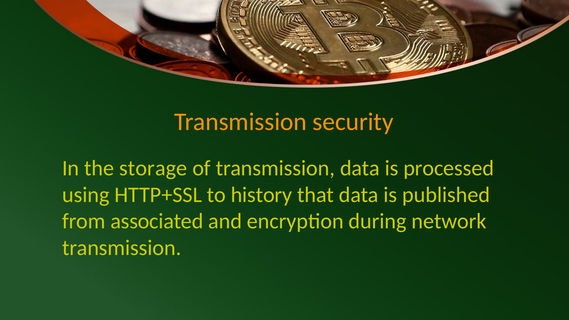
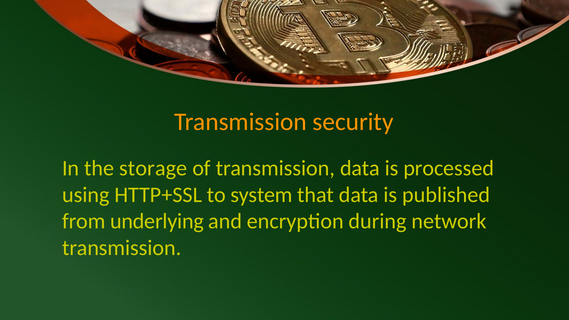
history: history -> system (262, 195)
associated: associated -> underlying (157, 221)
